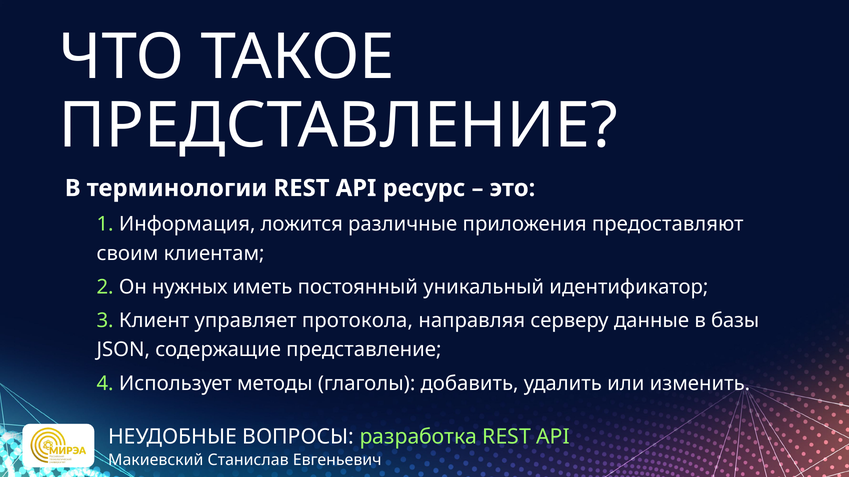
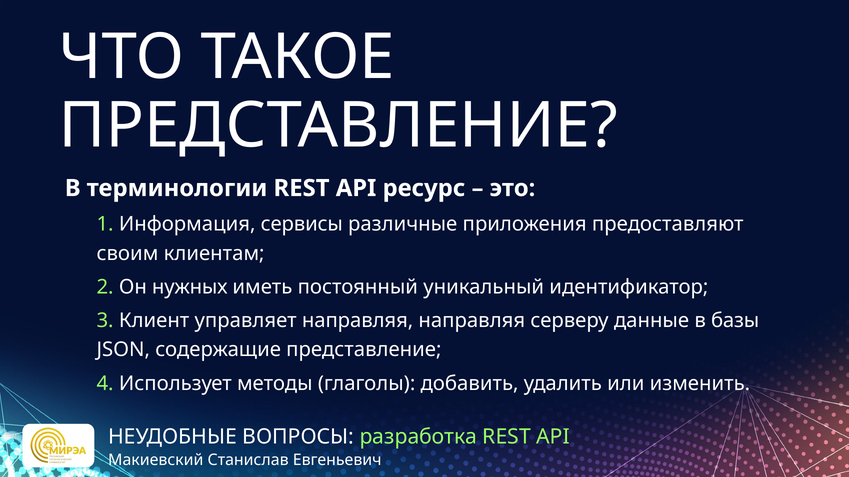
ложится: ложится -> сервисы (302, 224)
управляет протокола: протокола -> направляя (358, 321)
